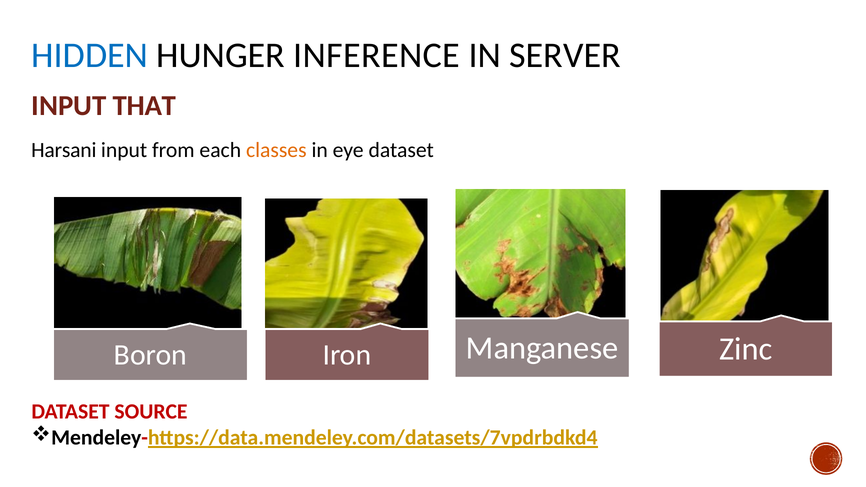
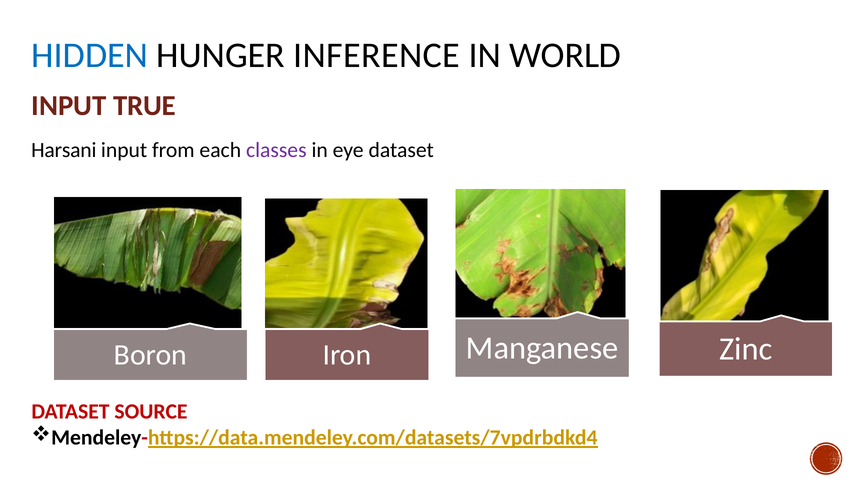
SERVER: SERVER -> WORLD (565, 55)
THAT: THAT -> TRUE (144, 106)
classes colour: orange -> purple (276, 150)
